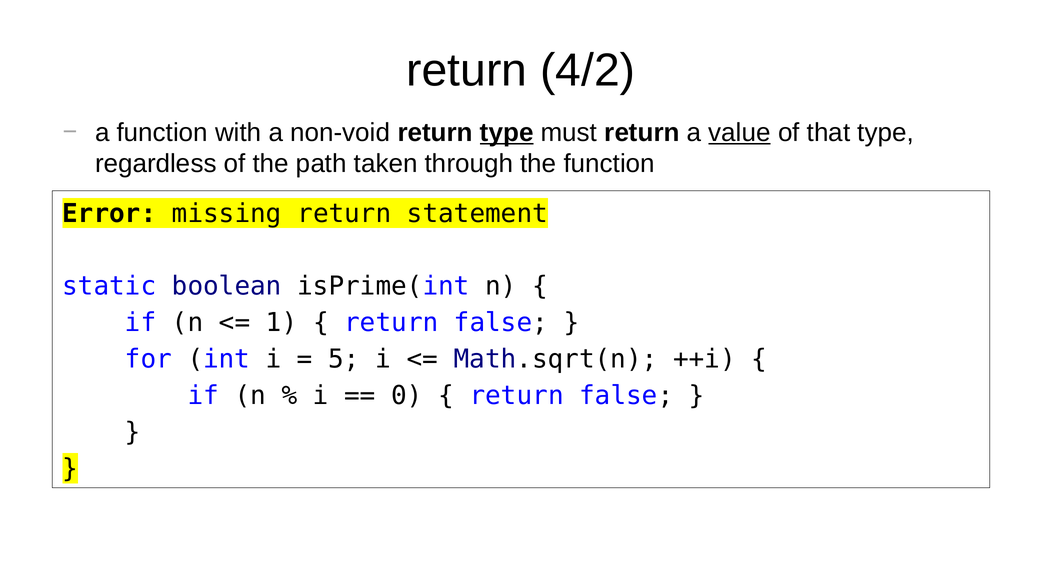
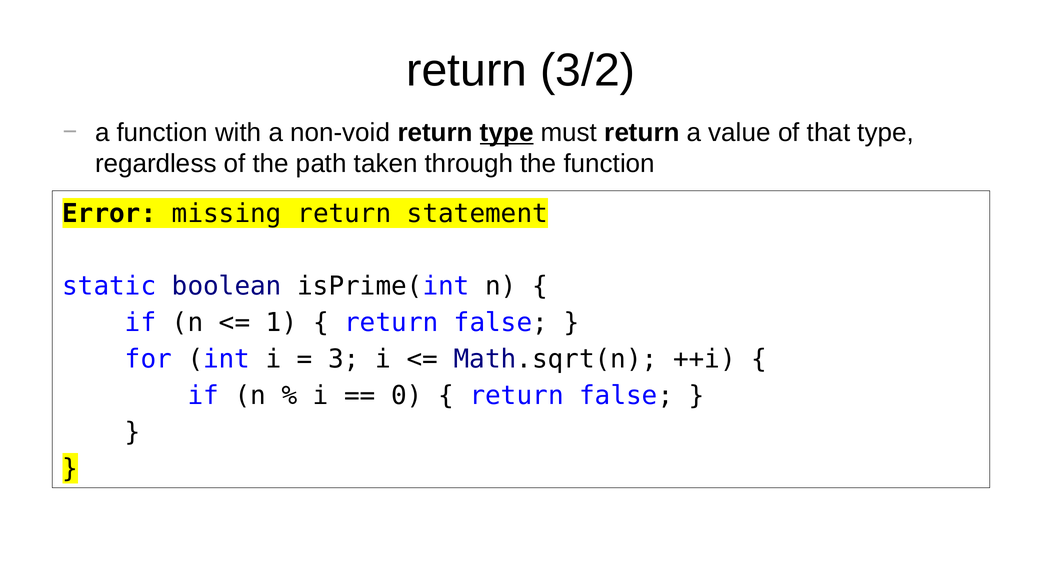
4/2: 4/2 -> 3/2 (588, 70)
value underline: present -> none (740, 132)
5: 5 -> 3 (344, 359)
